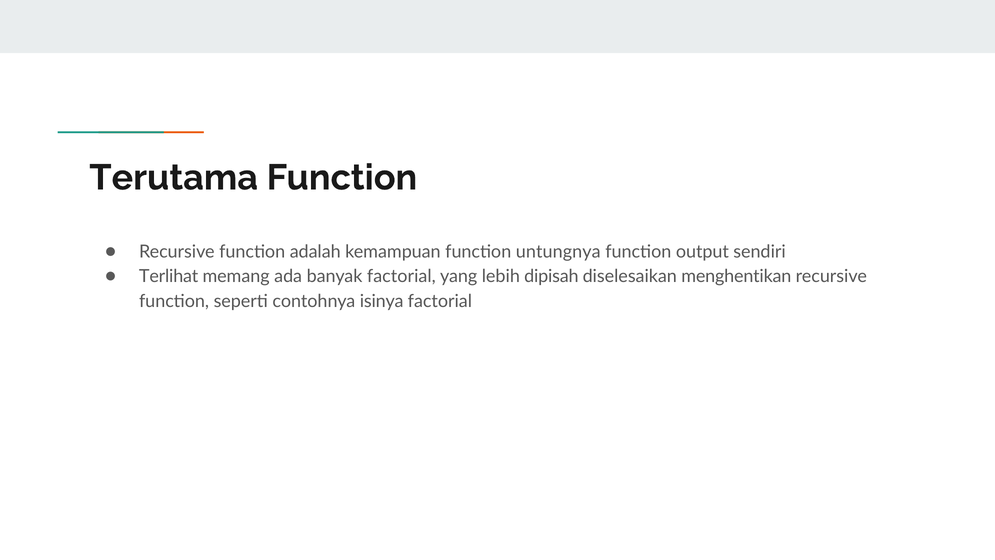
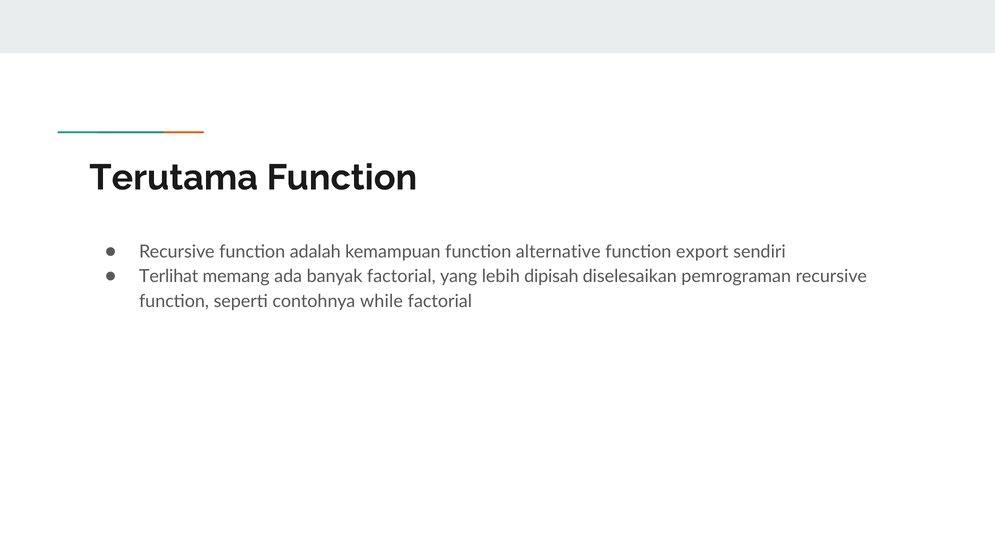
untungnya: untungnya -> alternative (558, 251)
output: output -> export (702, 251)
menghentikan: menghentikan -> pemrograman (736, 276)
isinya: isinya -> while (381, 301)
